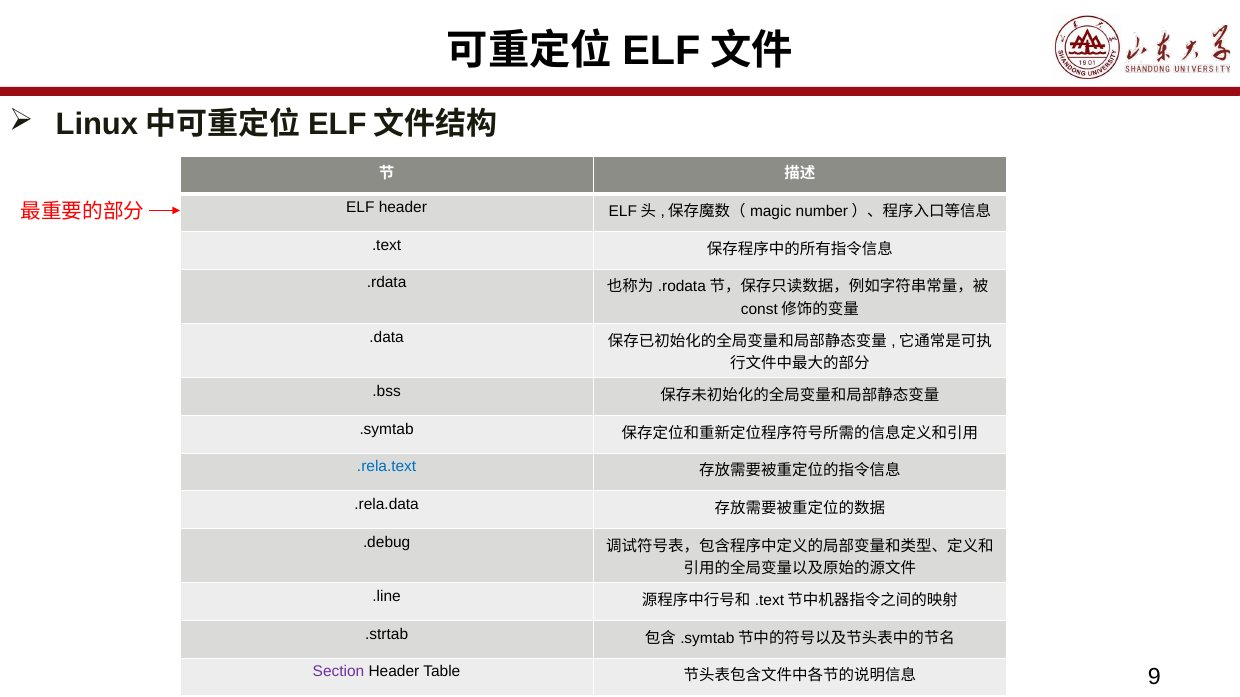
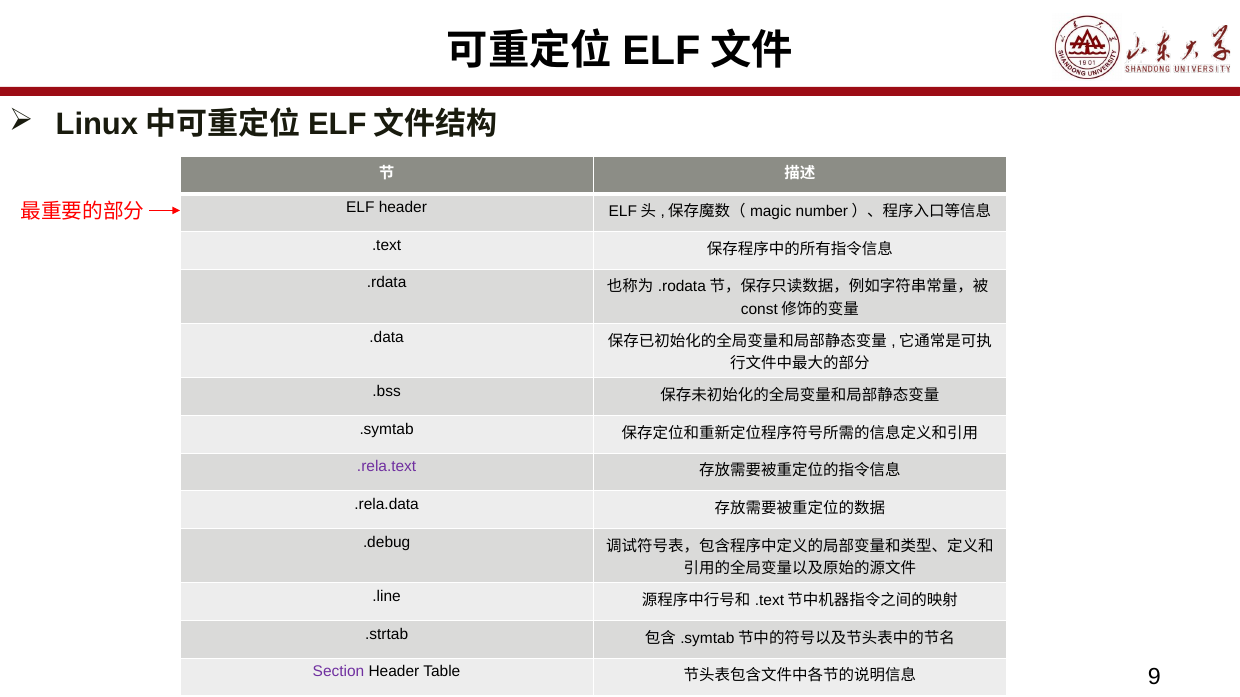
.rela.text colour: blue -> purple (387, 467)
